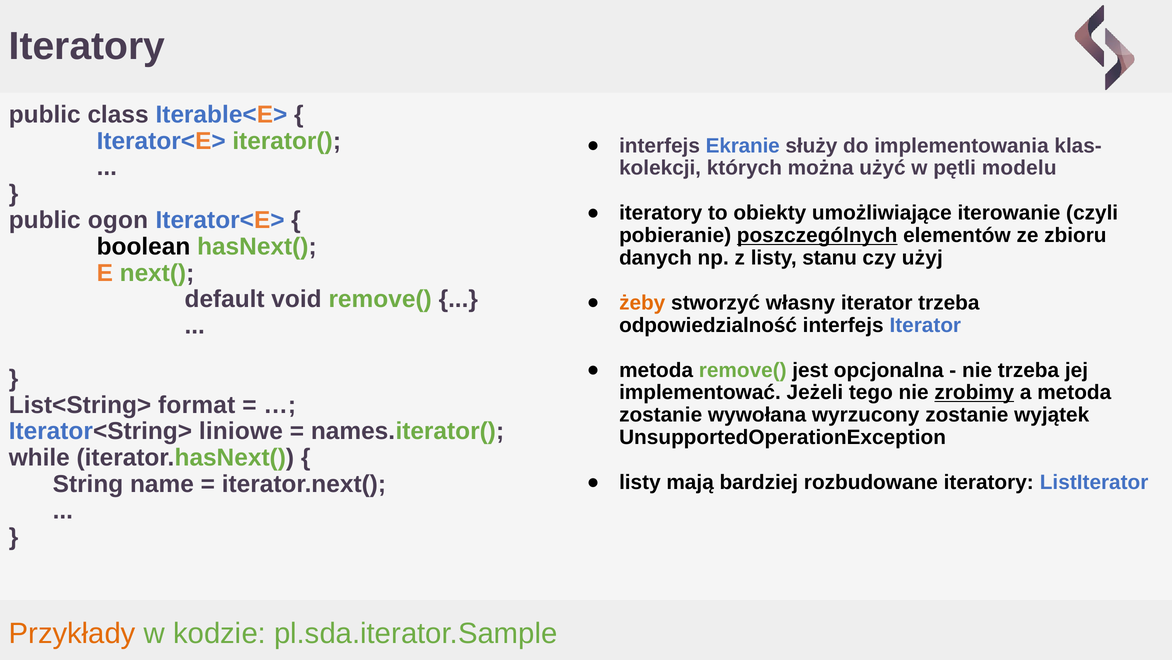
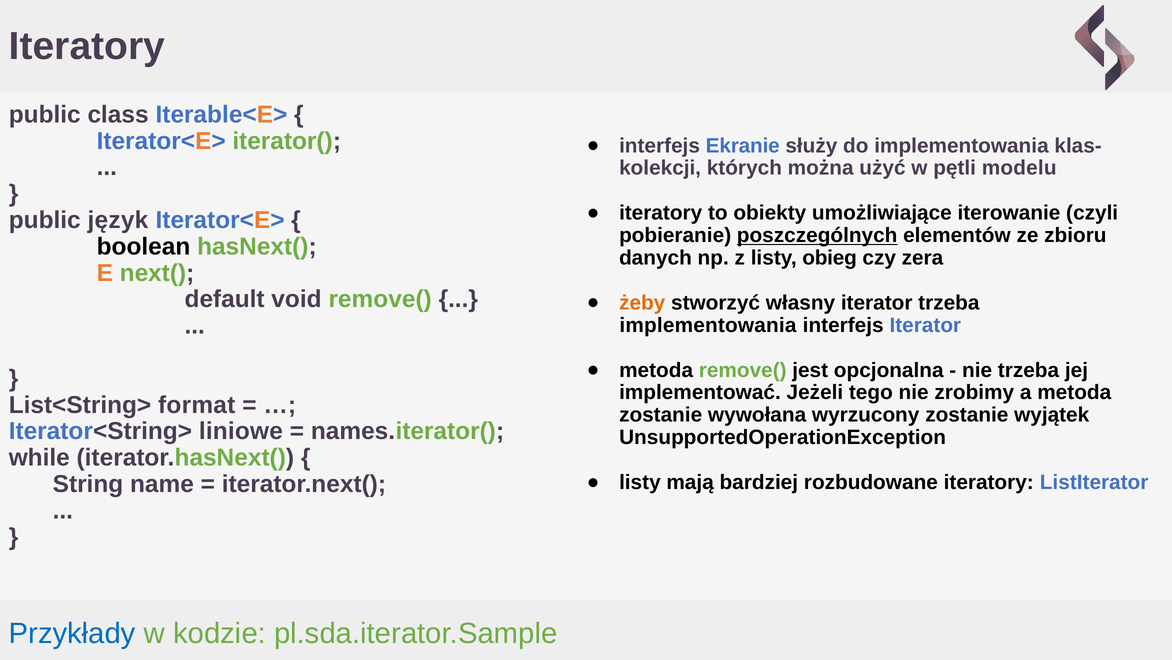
ogon: ogon -> język (118, 220)
stanu: stanu -> obieg (830, 258)
użyj: użyj -> zera (922, 258)
odpowiedzialność: odpowiedzialność -> implementowania (708, 325)
zrobimy underline: present -> none (974, 392)
Przykłady colour: orange -> blue (72, 633)
